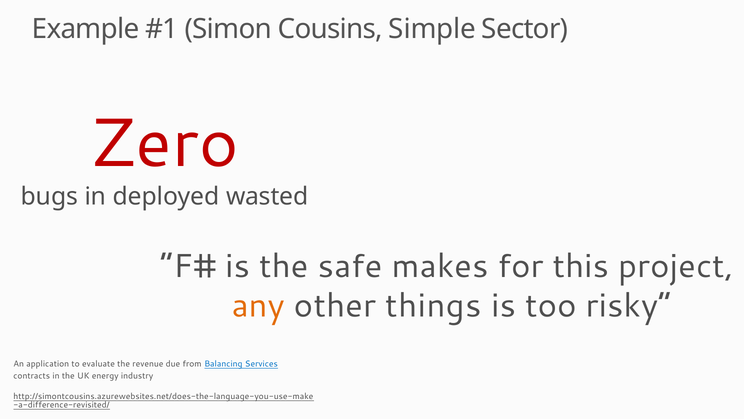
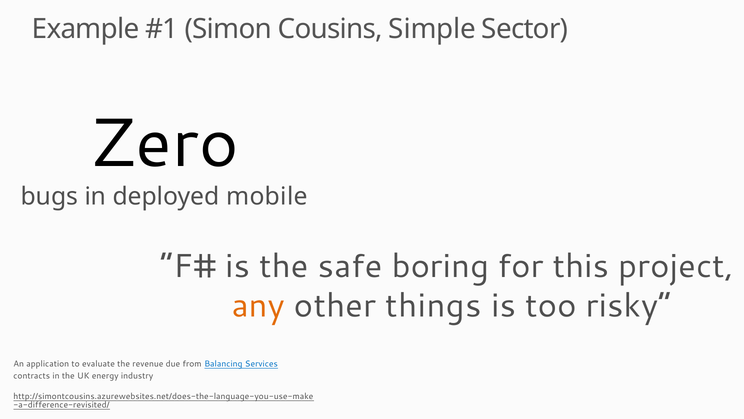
Zero colour: red -> black (165, 144)
wasted: wasted -> mobile (267, 197)
makes: makes -> boring (440, 266)
